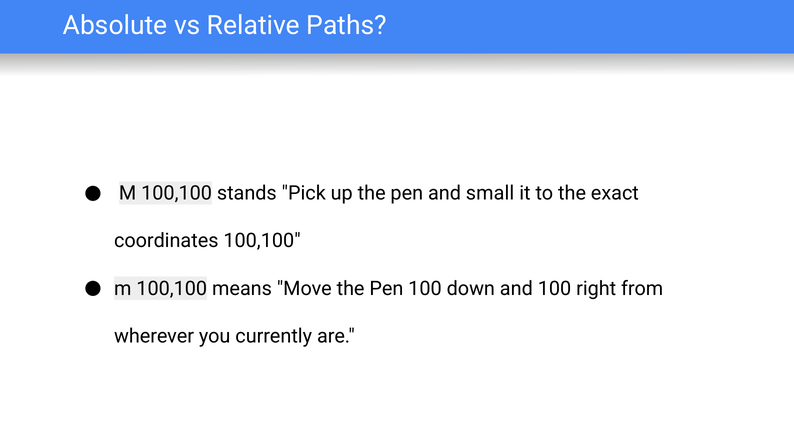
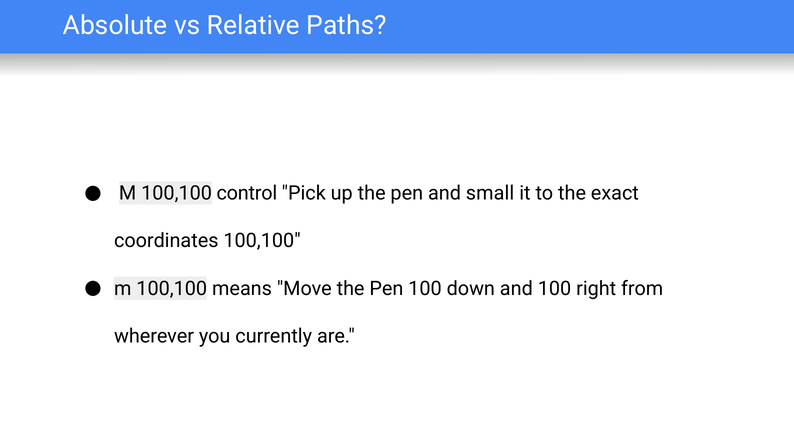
stands: stands -> control (247, 193)
